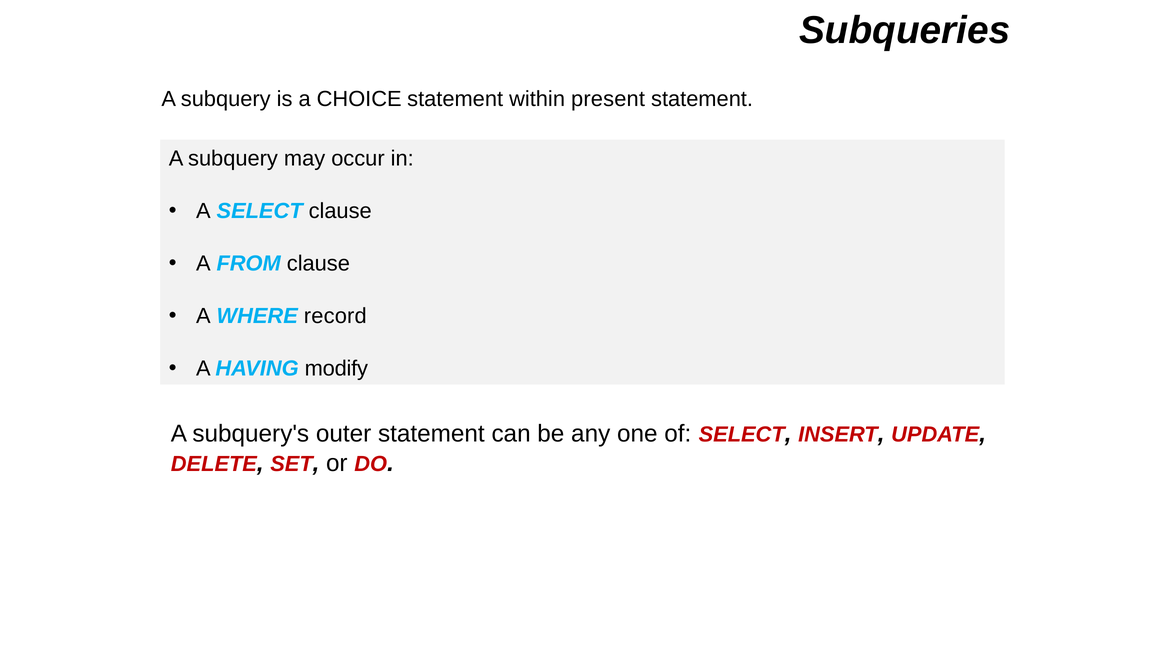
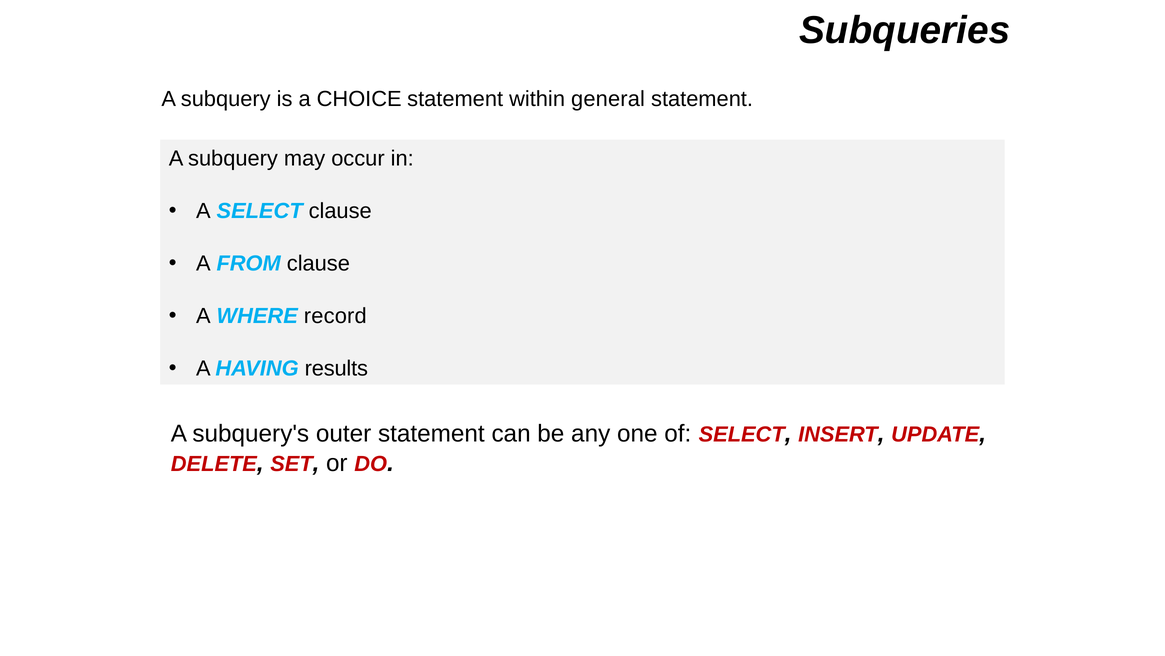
present: present -> general (608, 99)
modify: modify -> results (336, 368)
